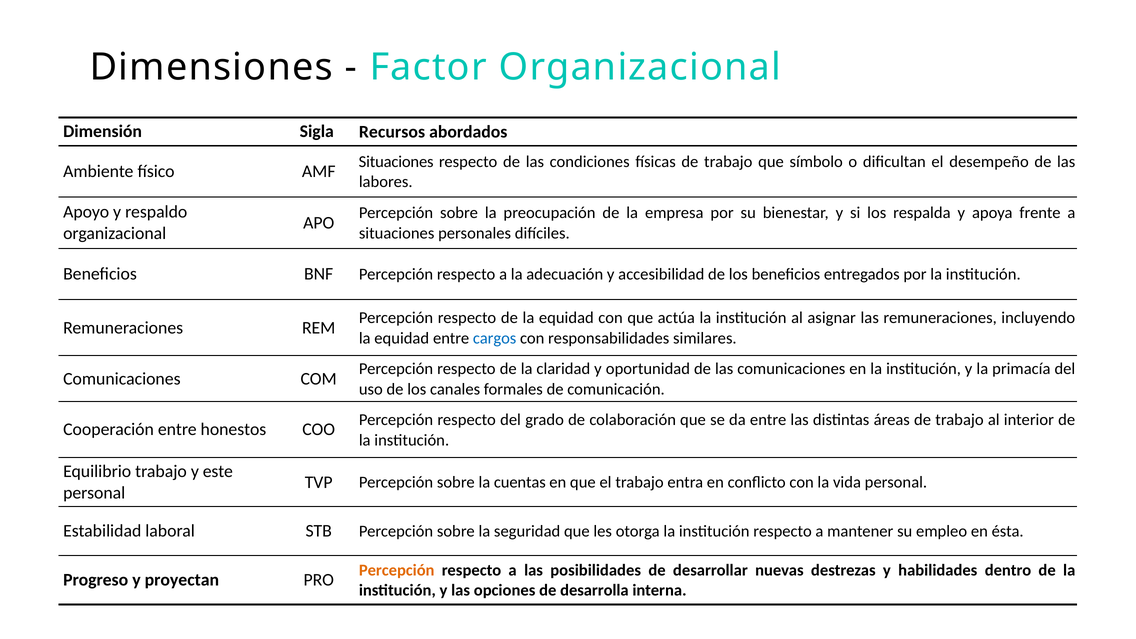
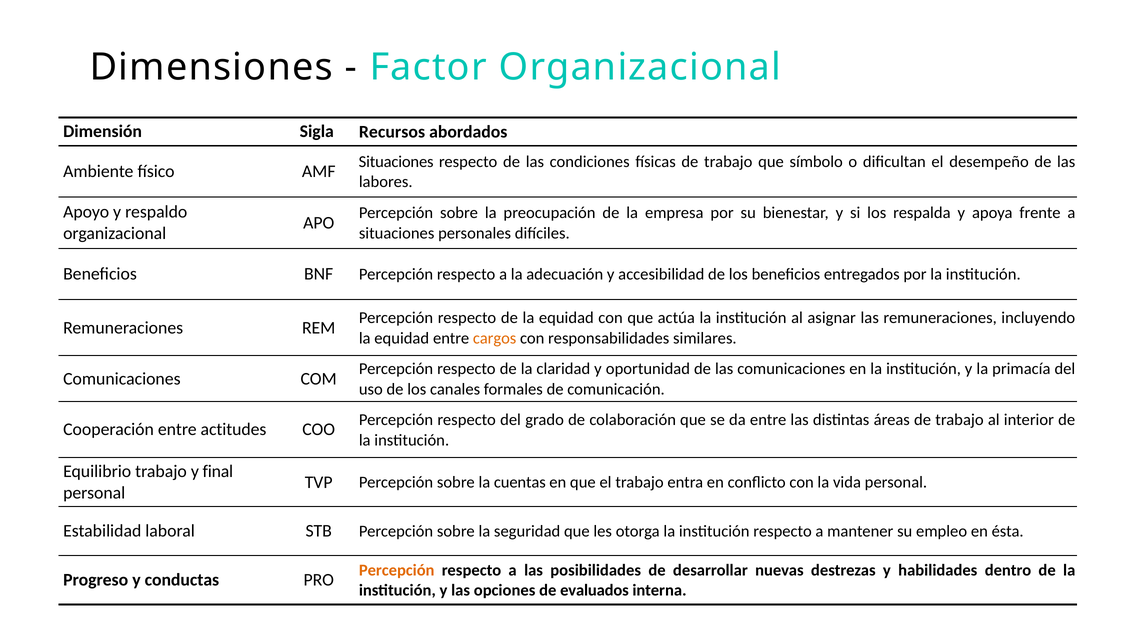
cargos colour: blue -> orange (495, 338)
honestos: honestos -> actitudes (233, 430)
este: este -> final (218, 471)
proyectan: proyectan -> conductas (182, 580)
desarrolla: desarrolla -> evaluados (594, 591)
